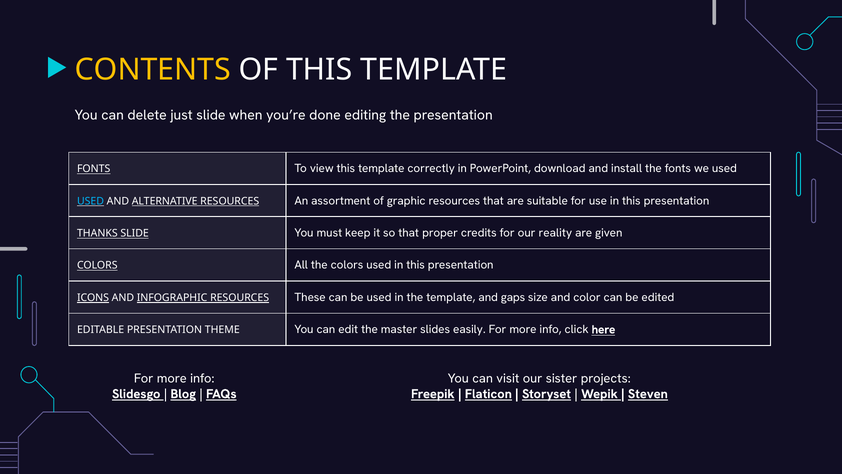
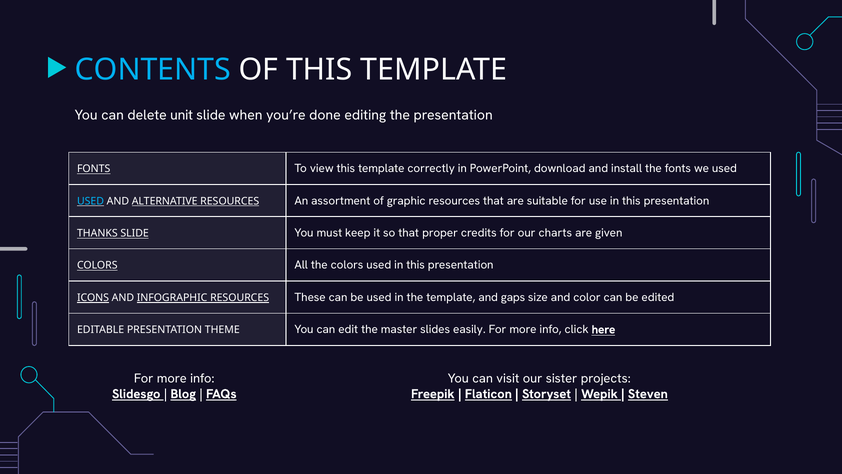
CONTENTS colour: yellow -> light blue (153, 70)
just: just -> unit (182, 115)
reality: reality -> charts (555, 233)
